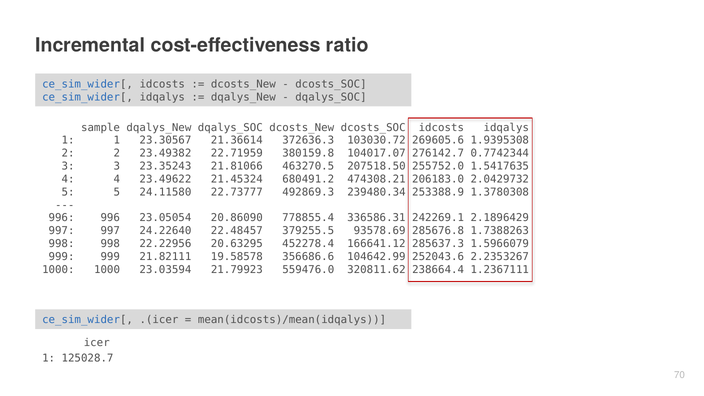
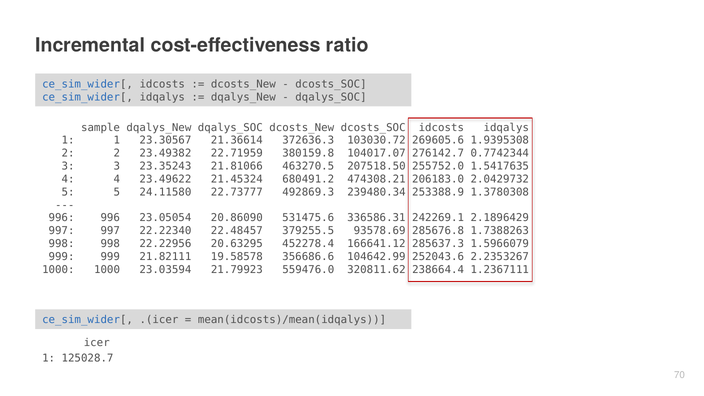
778855.4: 778855.4 -> 531475.6 (308, 218)
24.22640: 24.22640 -> 22.22340 (165, 231)
